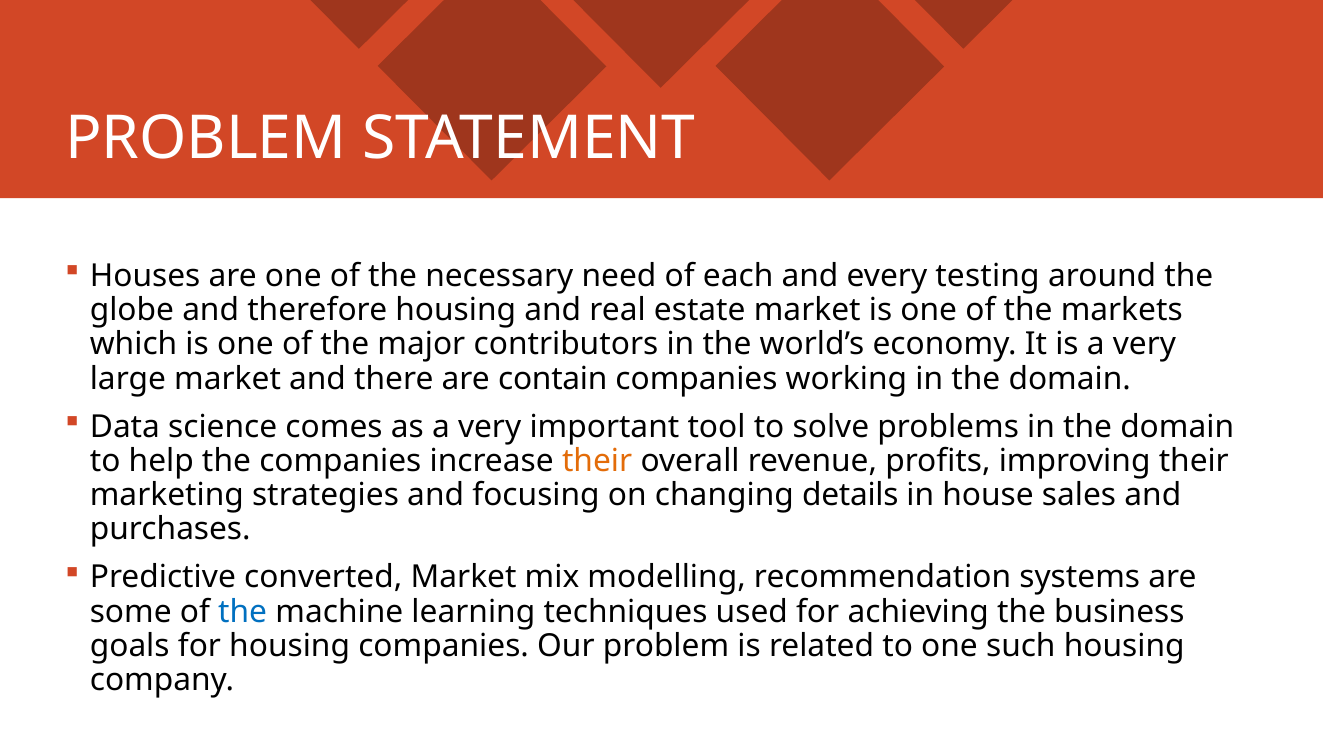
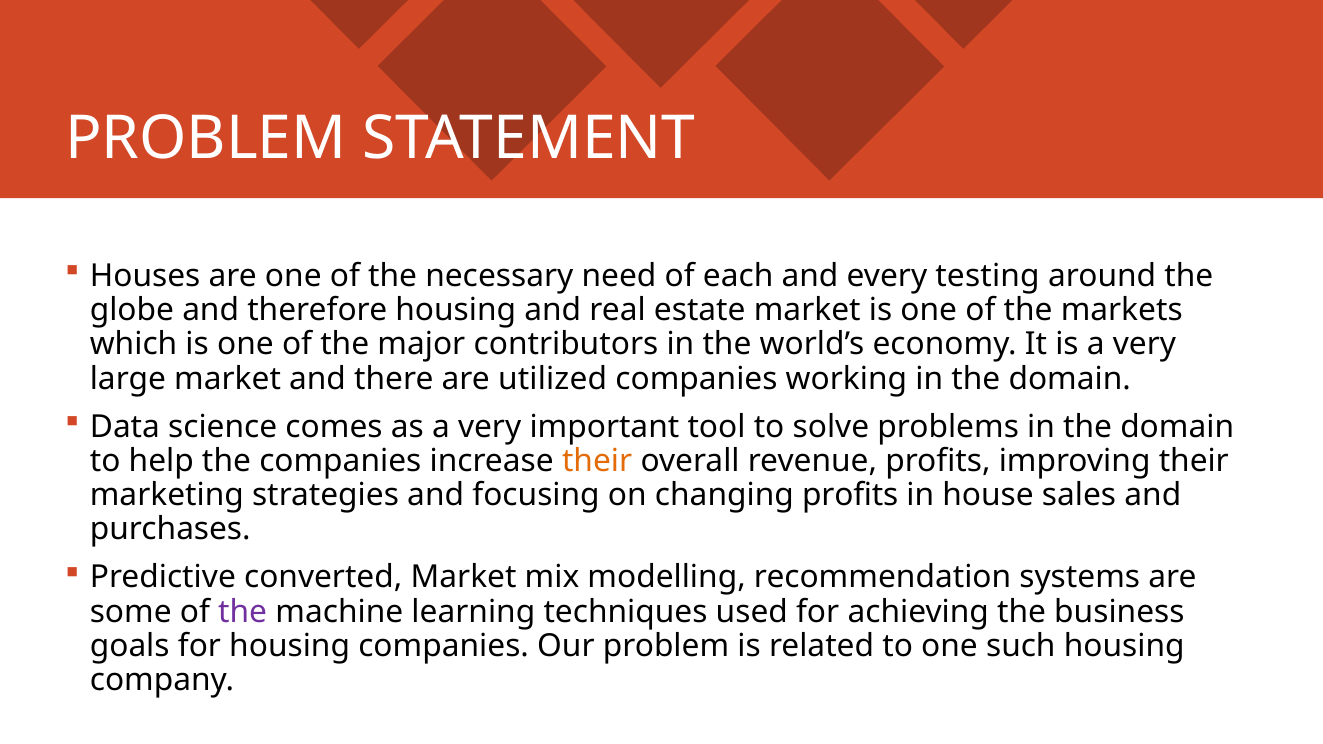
contain: contain -> utilized (553, 379)
changing details: details -> profits (850, 495)
the colour: blue -> purple (243, 612)
